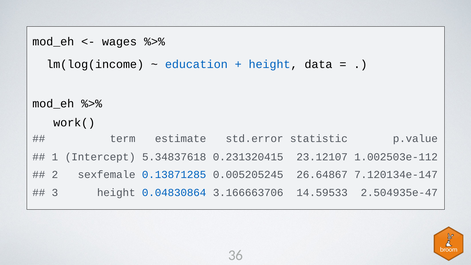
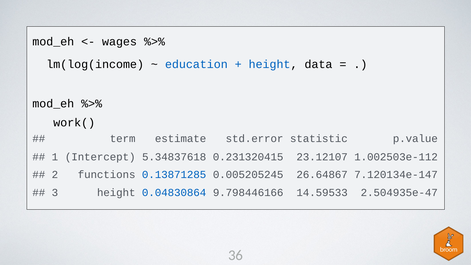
sexfemale: sexfemale -> functions (107, 175)
3.166663706: 3.166663706 -> 9.798446166 (248, 193)
